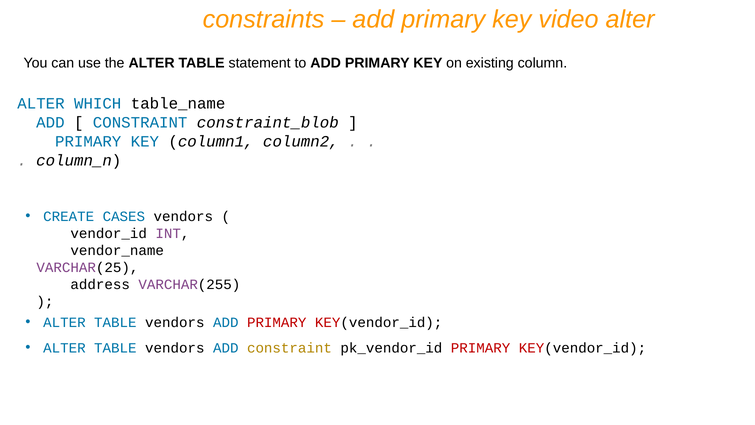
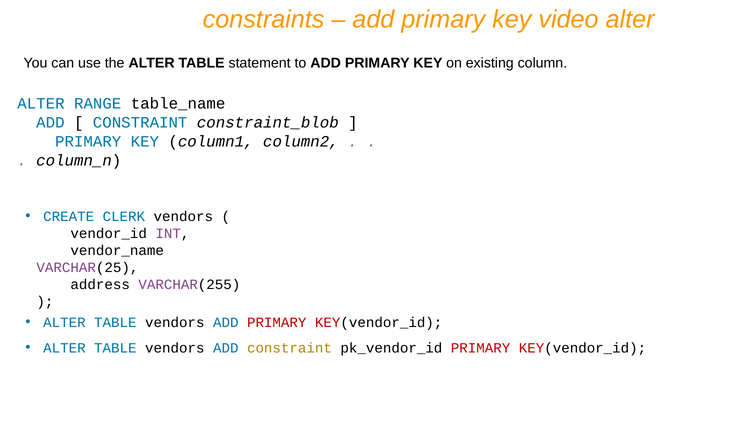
WHICH: WHICH -> RANGE (98, 104)
CASES: CASES -> CLERK (124, 216)
